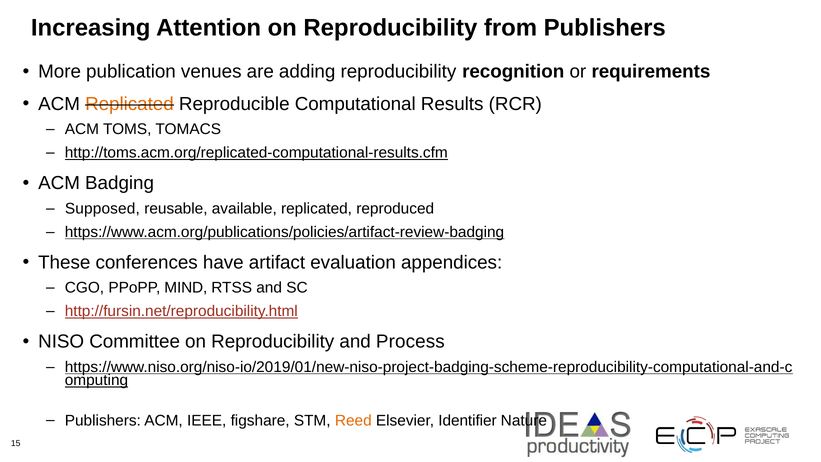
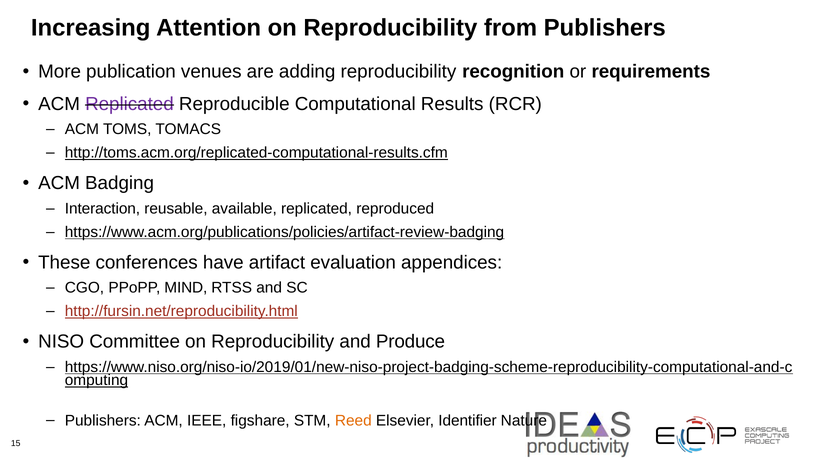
Replicated colour: orange -> purple (129, 104)
Supposed: Supposed -> Interaction (102, 208)
Process: Process -> Produce (410, 342)
